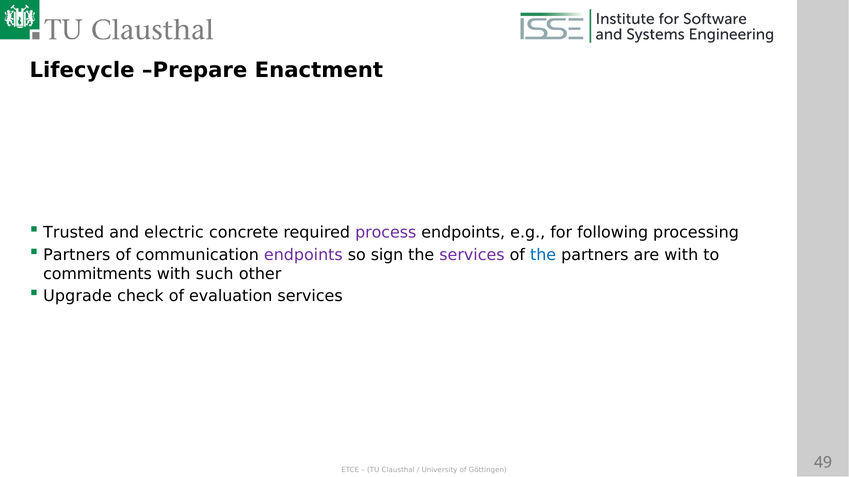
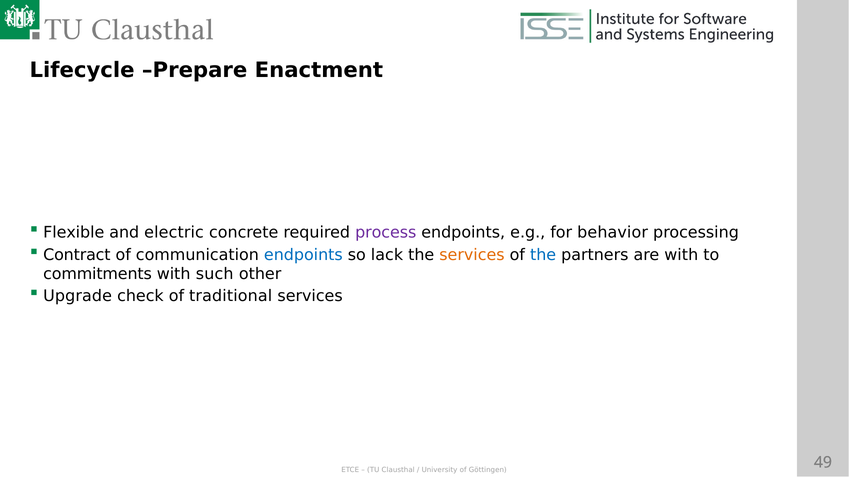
Trusted: Trusted -> Flexible (74, 233)
following: following -> behavior (613, 233)
Partners: Partners -> Contract (77, 255)
endpoints colour: purple -> blue (303, 255)
sign: sign -> lack (387, 255)
services colour: purple -> orange (472, 255)
evaluation: evaluation -> traditional (231, 297)
